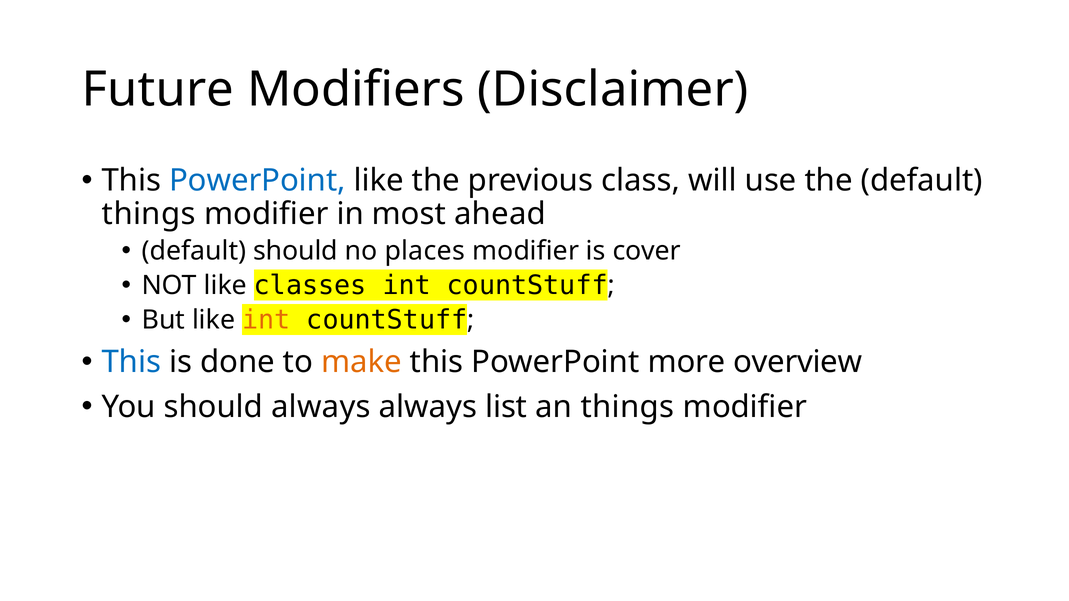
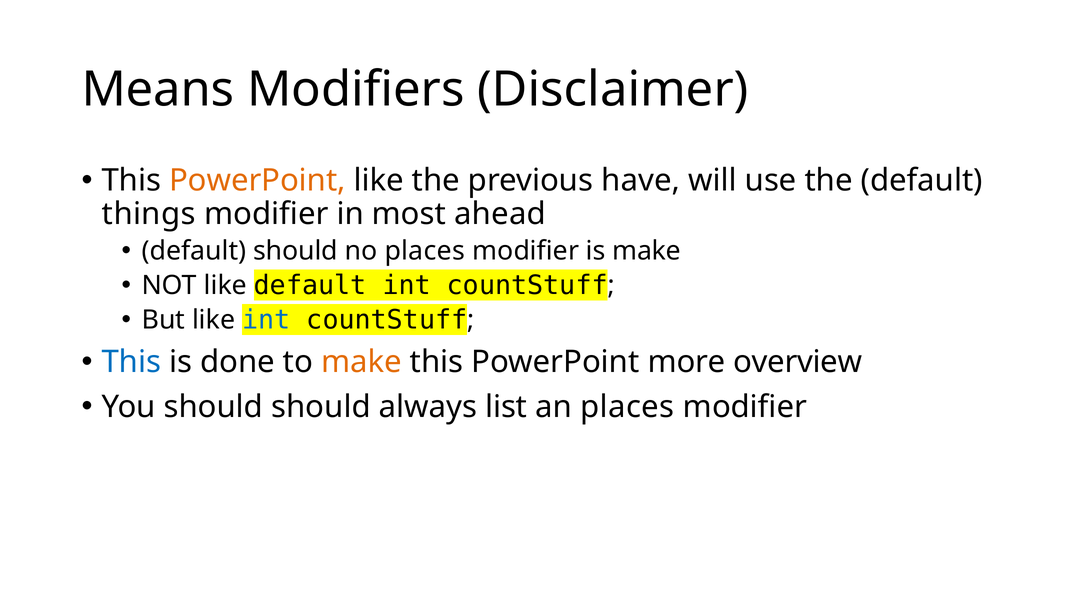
Future: Future -> Means (158, 90)
PowerPoint colour: blue -> orange (257, 181)
class: class -> have (641, 181)
is cover: cover -> make (647, 251)
like classes: classes -> default (310, 286)
int colour: orange -> blue (266, 320)
should always: always -> should (321, 407)
an things: things -> places (627, 407)
